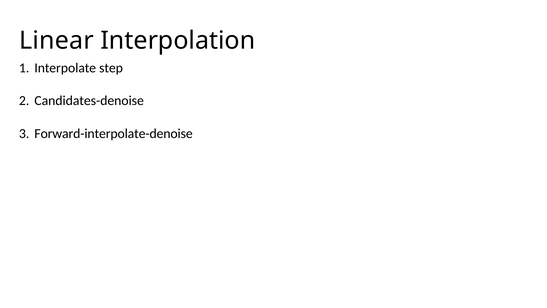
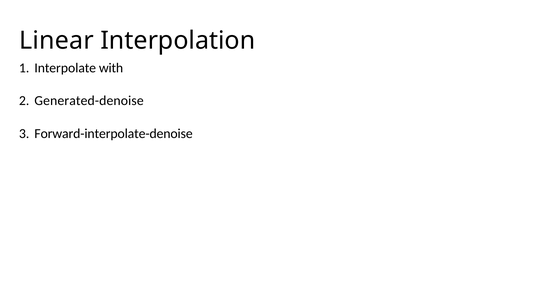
step: step -> with (111, 68)
Candidates-denoise: Candidates-denoise -> Generated-denoise (89, 101)
